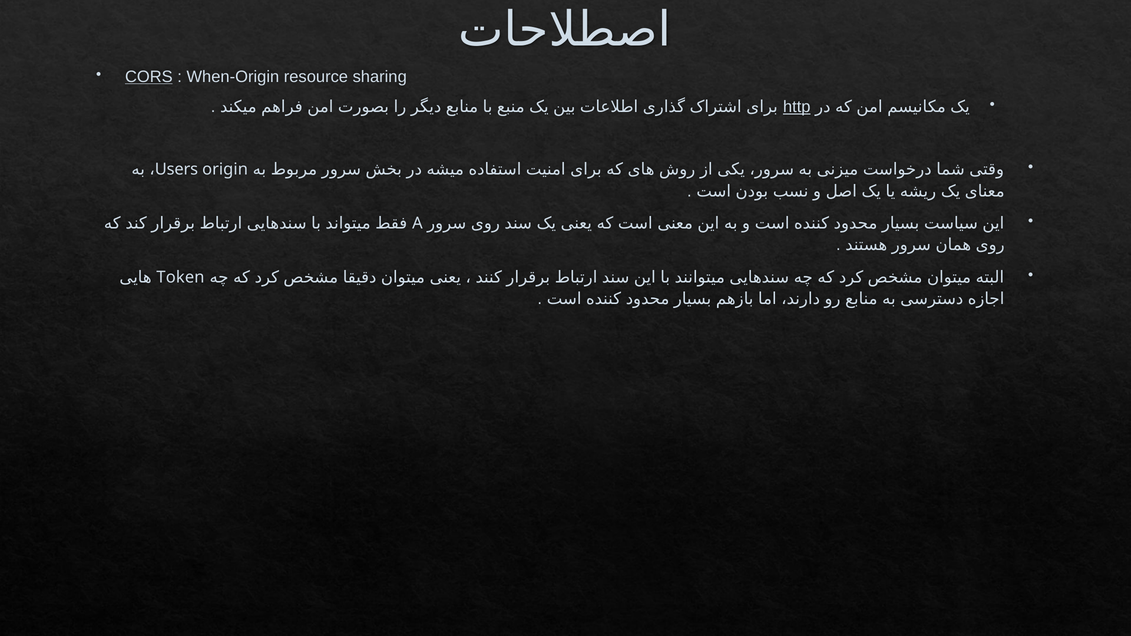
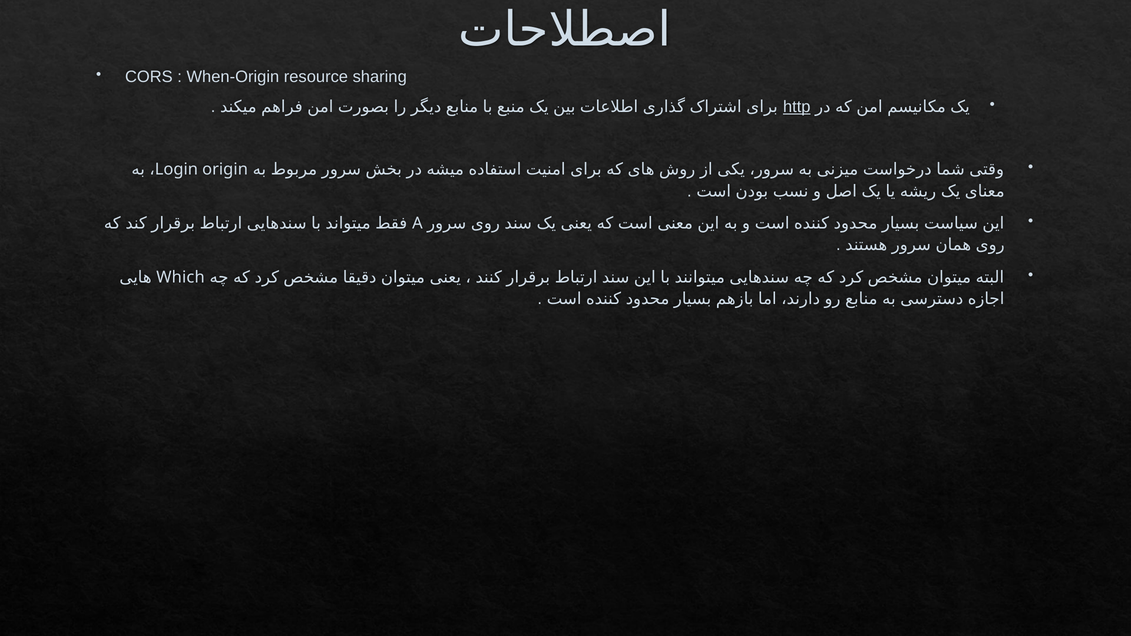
CORS underline: present -> none (149, 77)
Users: Users -> Login (176, 169)
Token: Token -> Which (180, 277)
